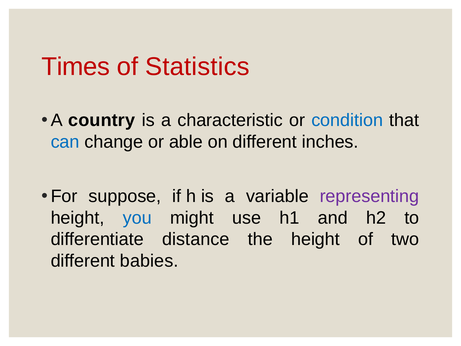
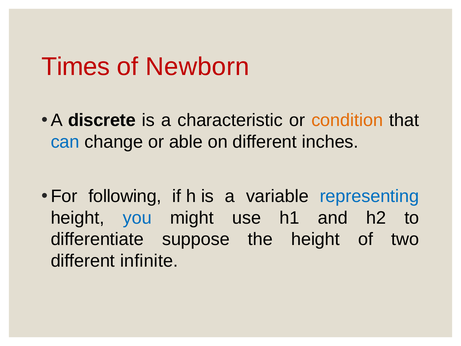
Statistics: Statistics -> Newborn (197, 67)
country: country -> discrete (102, 120)
condition colour: blue -> orange (347, 120)
suppose: suppose -> following (125, 196)
representing colour: purple -> blue (369, 196)
distance: distance -> suppose (196, 239)
babies: babies -> infinite (149, 261)
